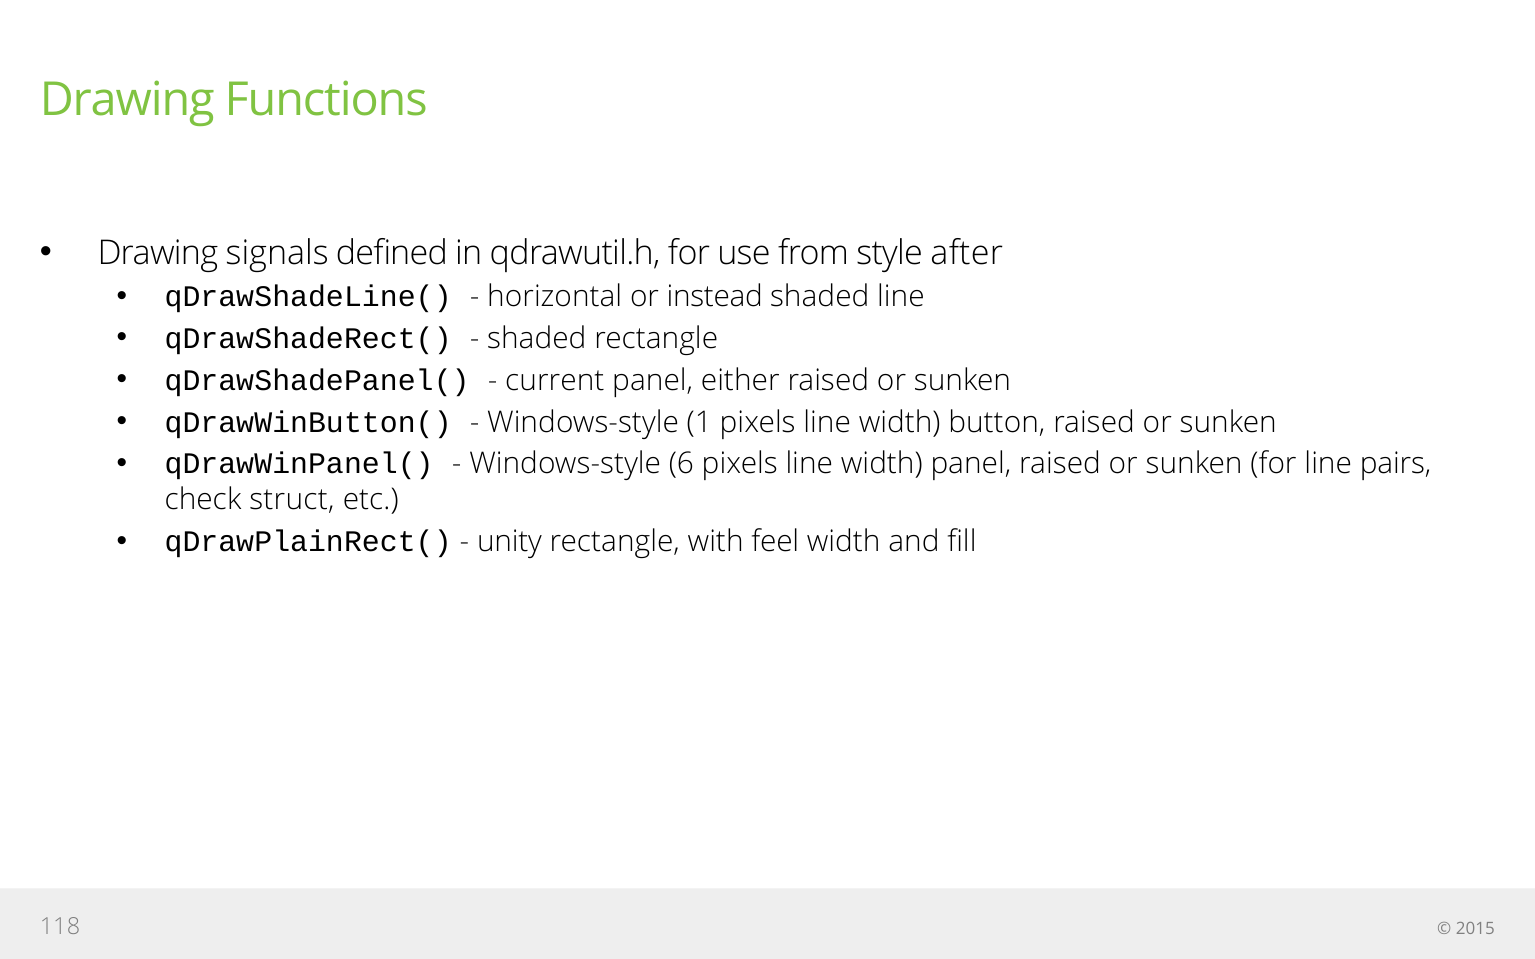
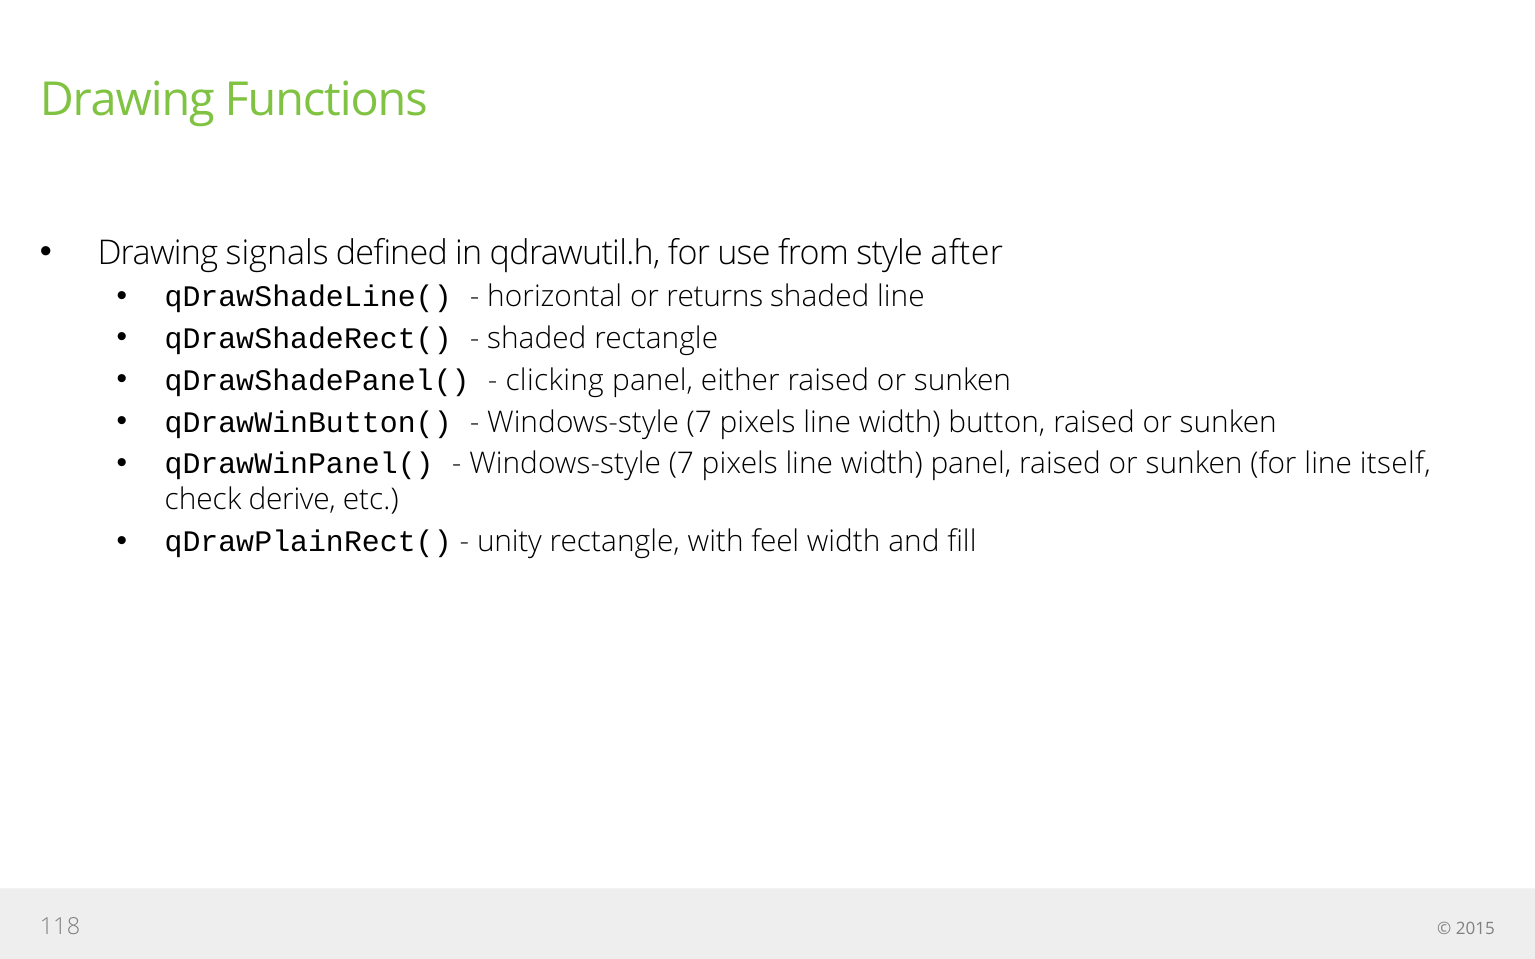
instead: instead -> returns (715, 297)
current: current -> clicking (555, 381)
1: 1 -> 7 (699, 422)
6: 6 -> 7 (681, 464)
pairs: pairs -> itself (1395, 464)
struct: struct -> derive (292, 500)
